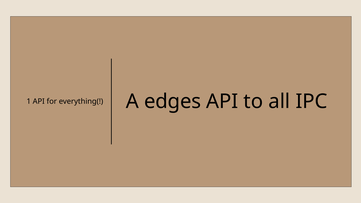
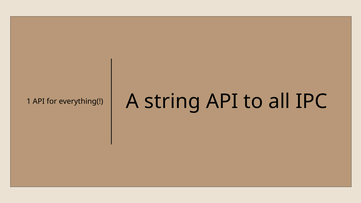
edges: edges -> string (172, 101)
